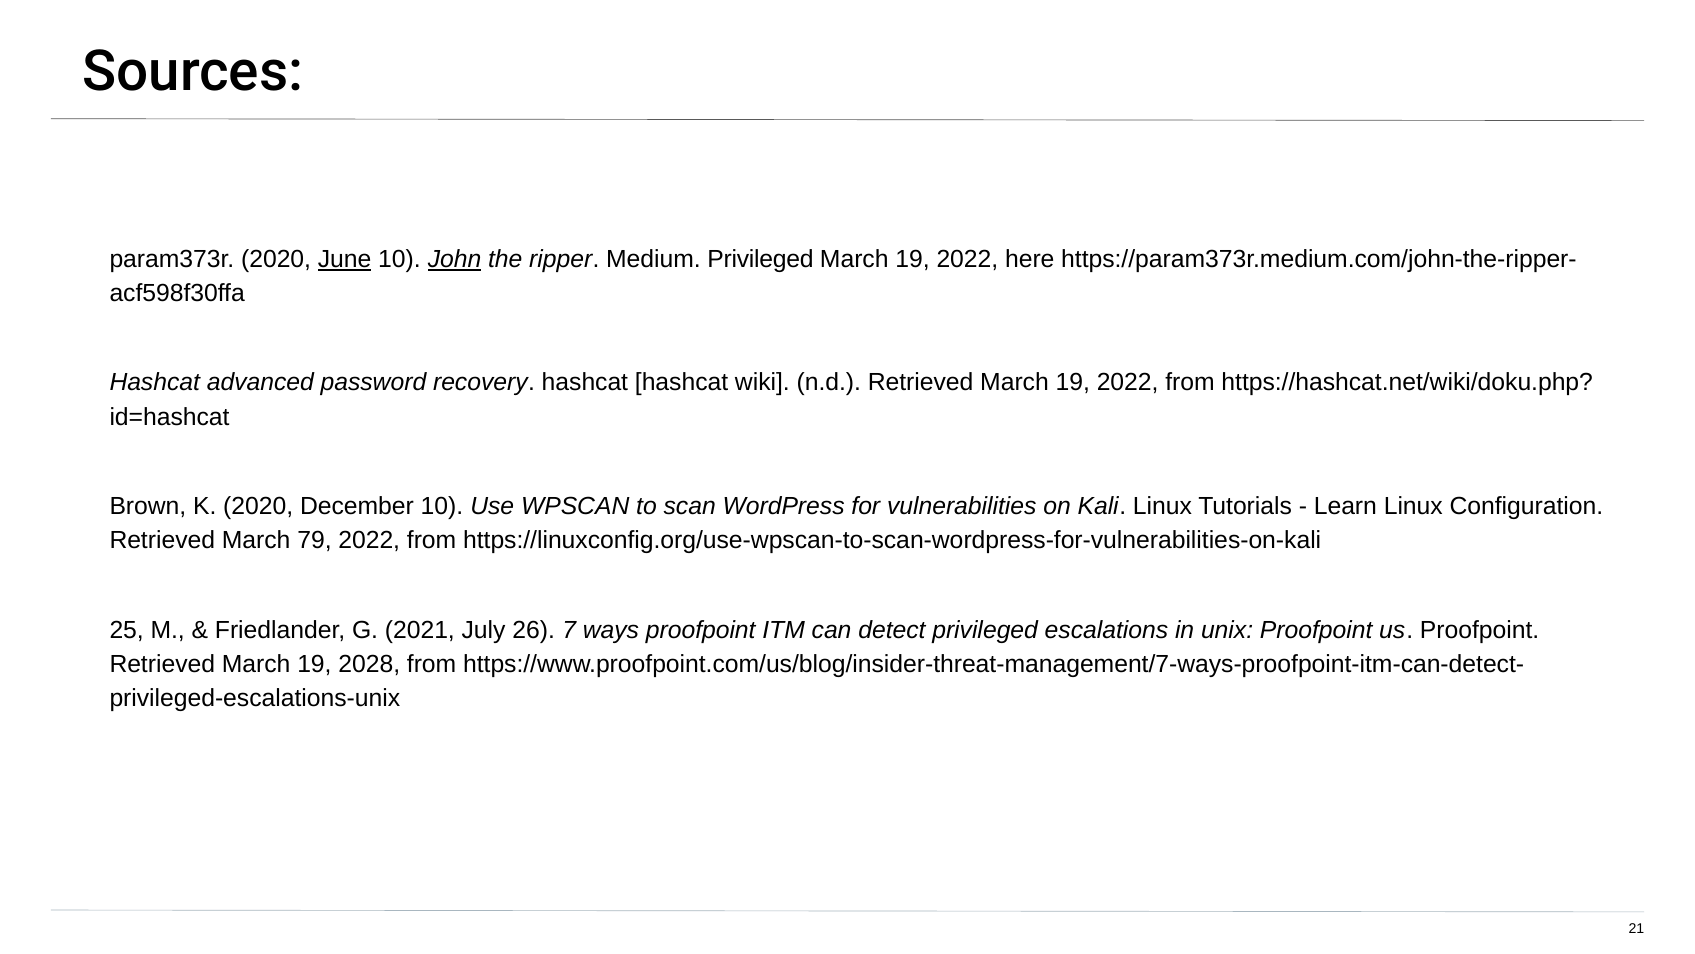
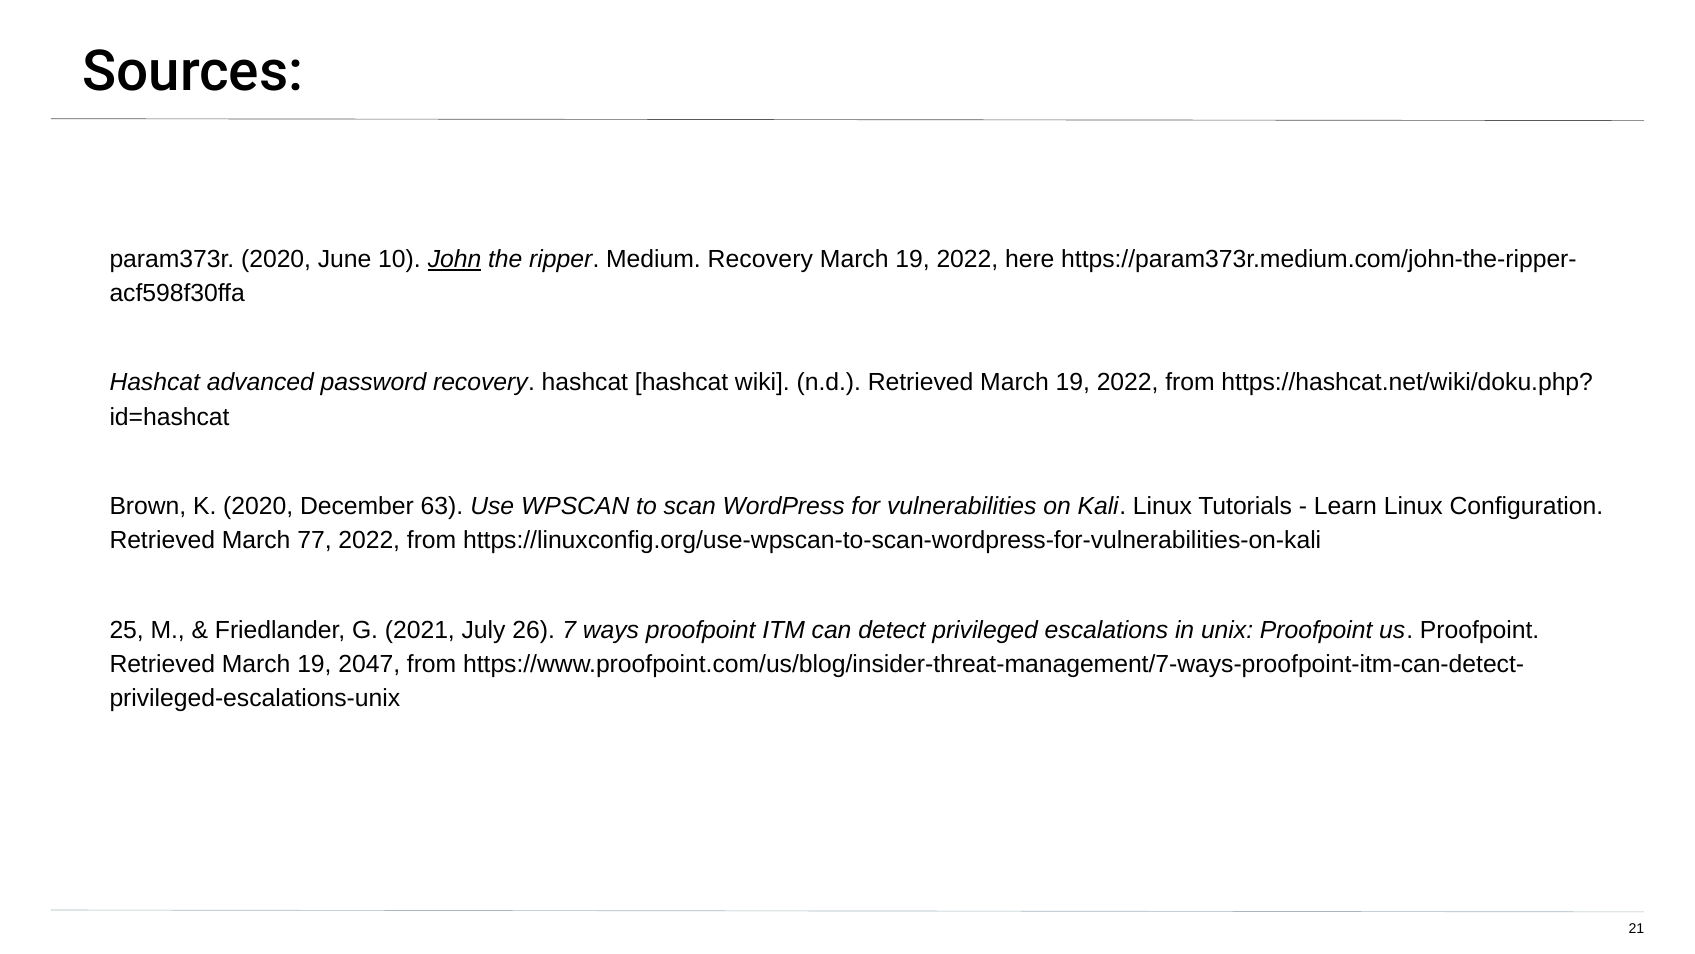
June underline: present -> none (345, 259)
Medium Privileged: Privileged -> Recovery (760, 259)
December 10: 10 -> 63 (442, 506)
79: 79 -> 77 (314, 540)
2028: 2028 -> 2047 (369, 664)
